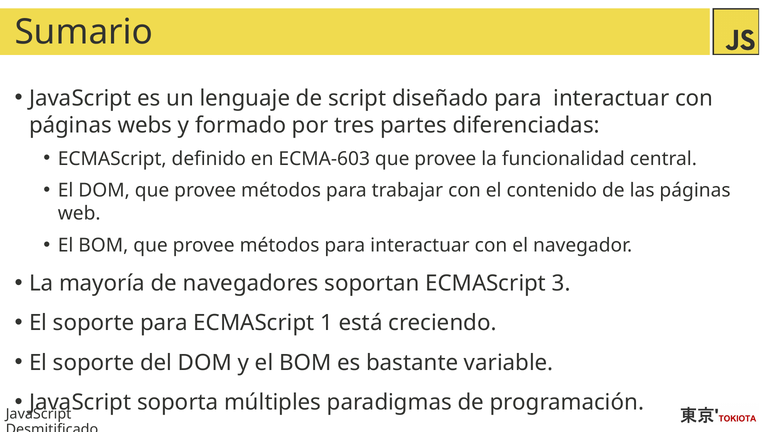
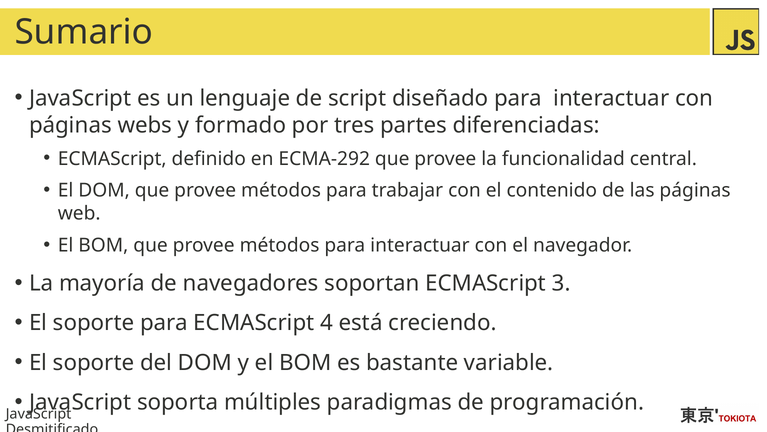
ECMA-603: ECMA-603 -> ECMA-292 (324, 158)
1: 1 -> 4 (327, 323)
